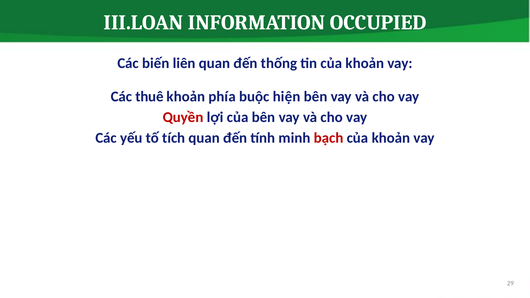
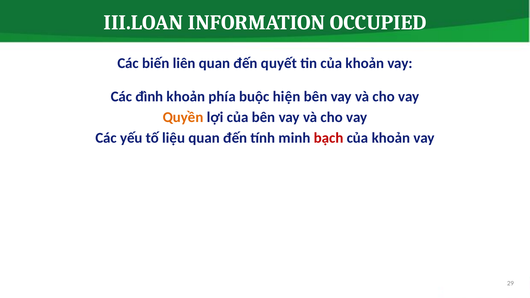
thống: thống -> quyết (279, 63)
thuê: thuê -> đình (149, 97)
Quyền colour: red -> orange (183, 117)
tích: tích -> liệu (174, 138)
